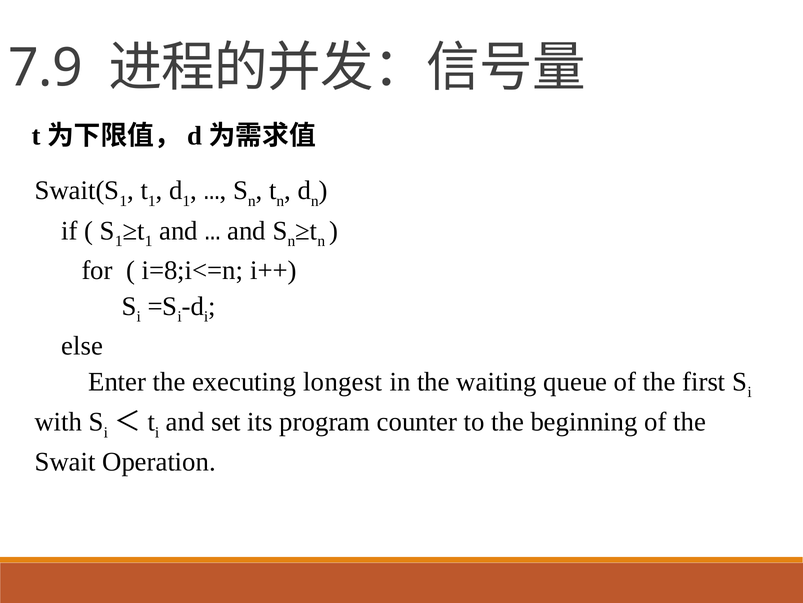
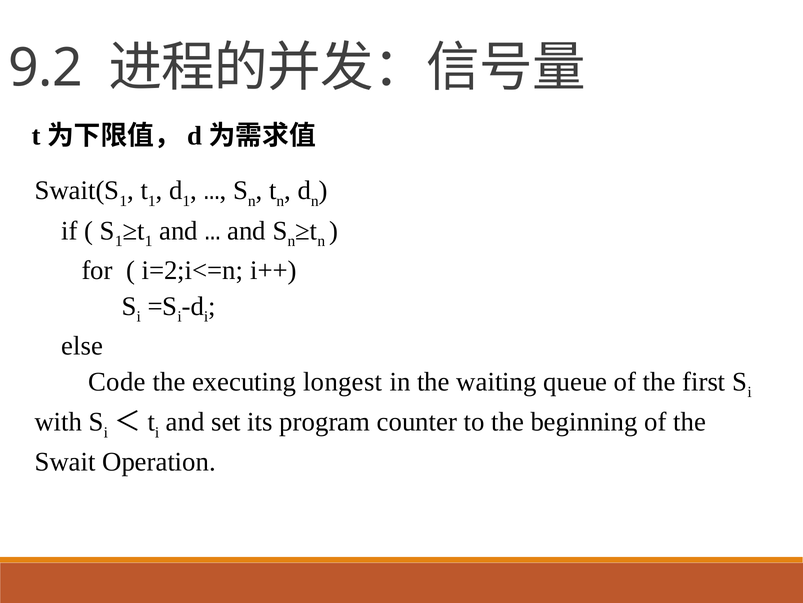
7.9: 7.9 -> 9.2 (45, 68)
i=8;i<=n: i=8;i<=n -> i=2;i<=n (192, 270)
Enter: Enter -> Code (117, 381)
